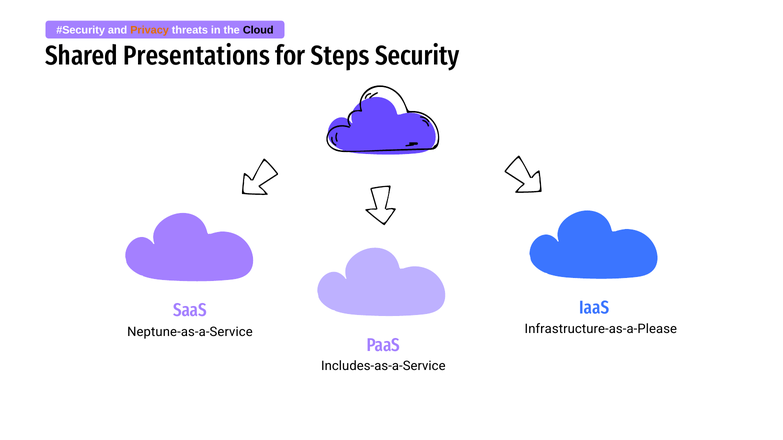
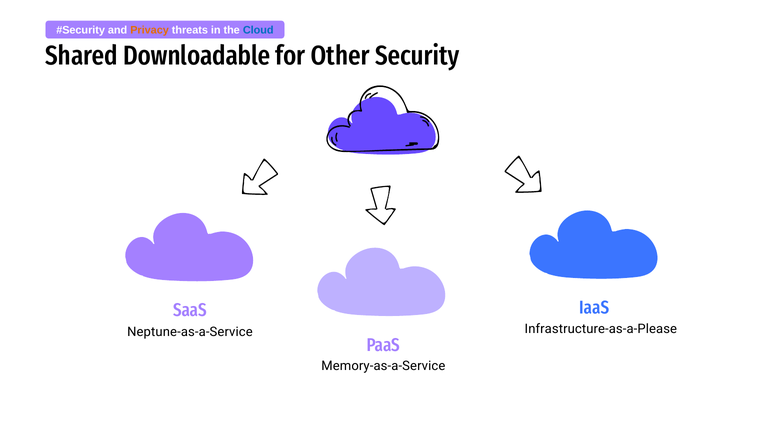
Cloud colour: black -> blue (258, 30)
Presentations: Presentations -> Downloadable (197, 56)
Steps: Steps -> Other (340, 56)
Includes-as-a-Service: Includes-as-a-Service -> Memory-as-a-Service (383, 366)
